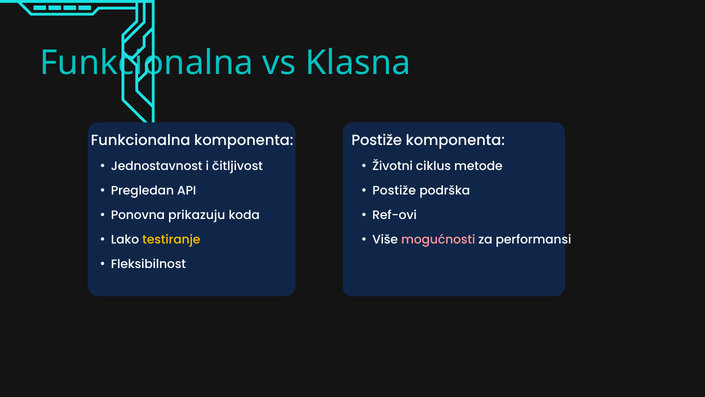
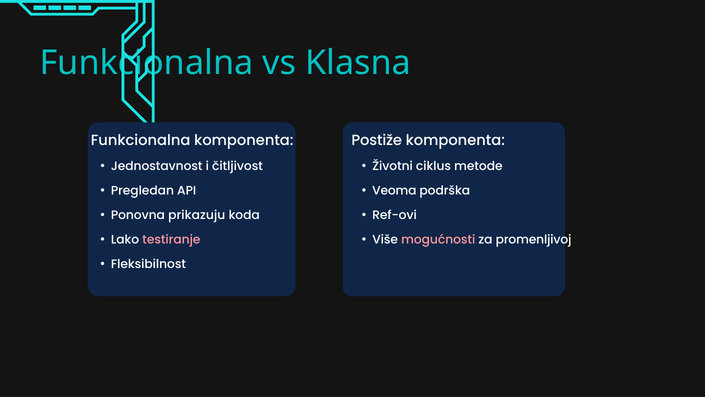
Postiže: Postiže -> Veoma (394, 191)
testiranje colour: yellow -> pink (171, 240)
performansi: performansi -> promenljivoj (534, 240)
